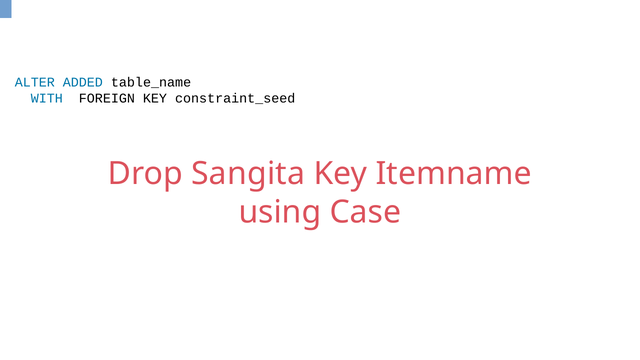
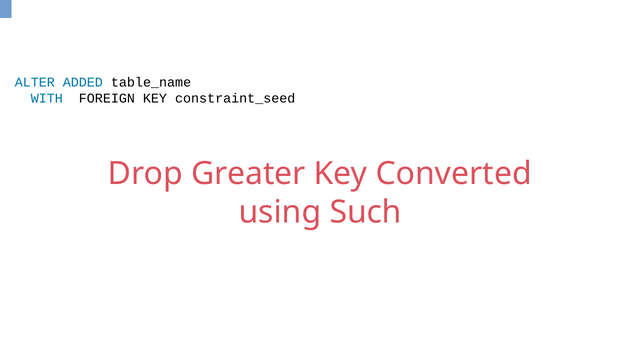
Sangita: Sangita -> Greater (248, 174)
Itemname: Itemname -> Converted (454, 174)
Case: Case -> Such (366, 212)
